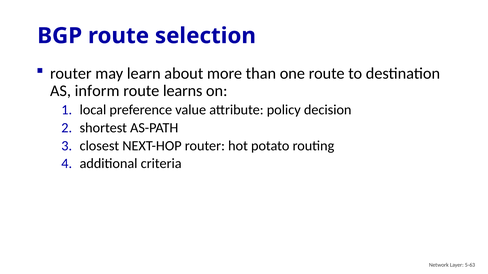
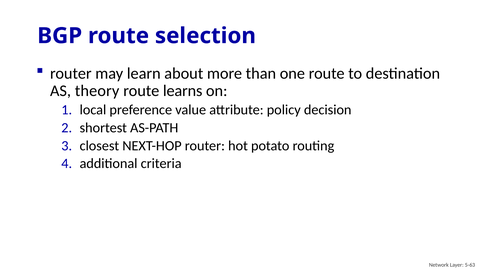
inform: inform -> theory (97, 91)
